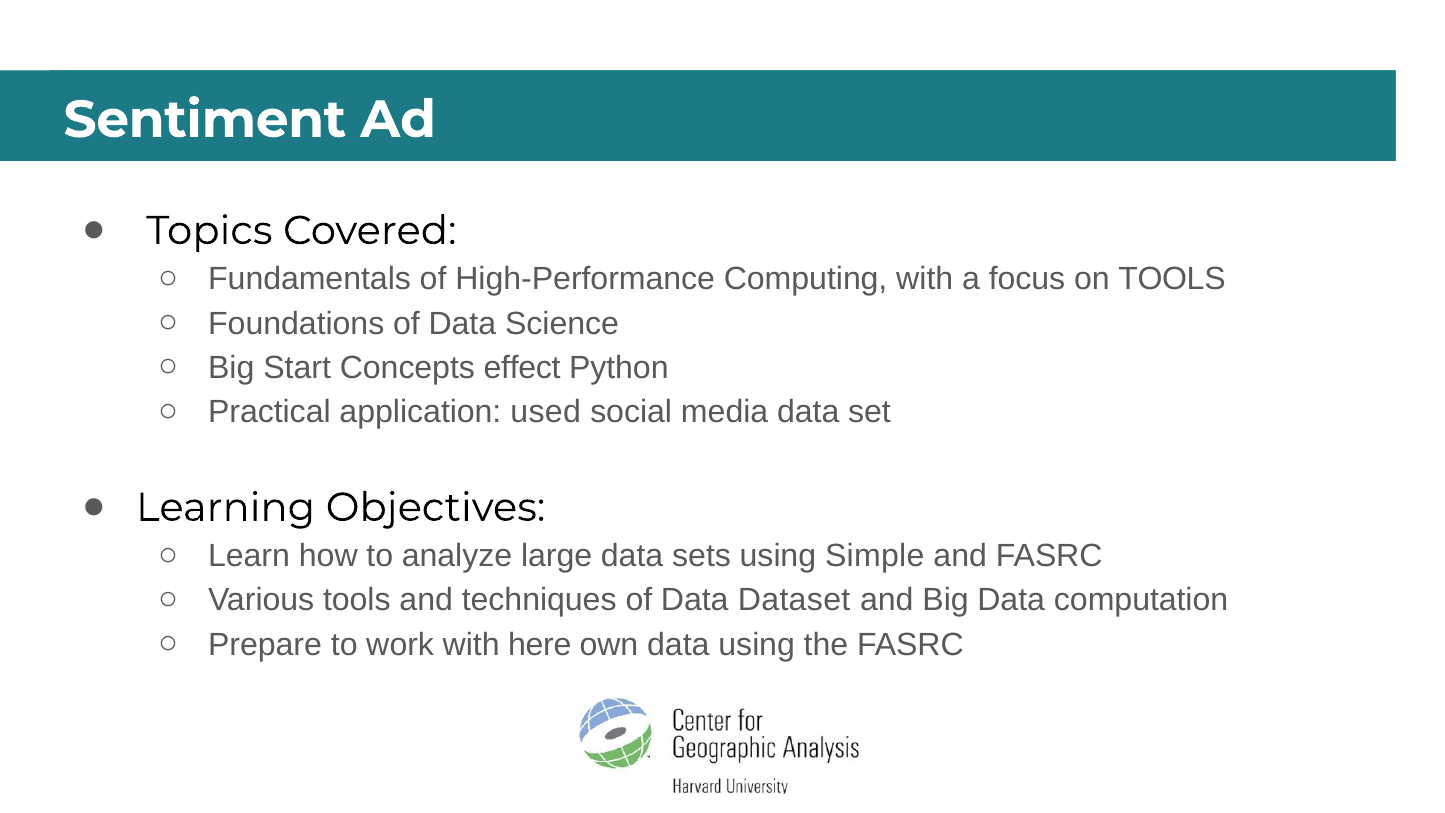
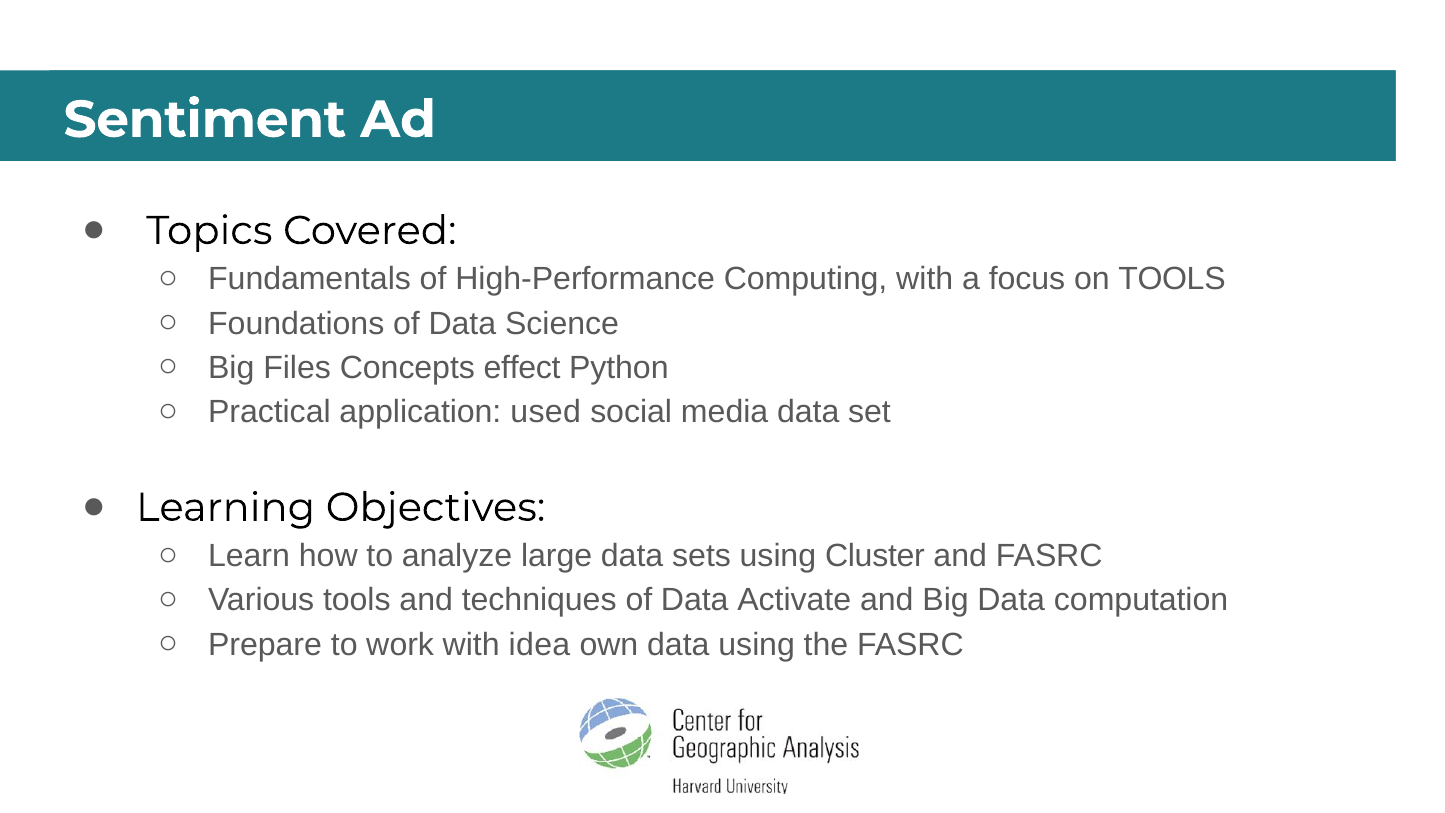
Start: Start -> Files (297, 368)
Simple: Simple -> Cluster (875, 556)
Dataset: Dataset -> Activate (794, 600)
here: here -> idea (539, 644)
